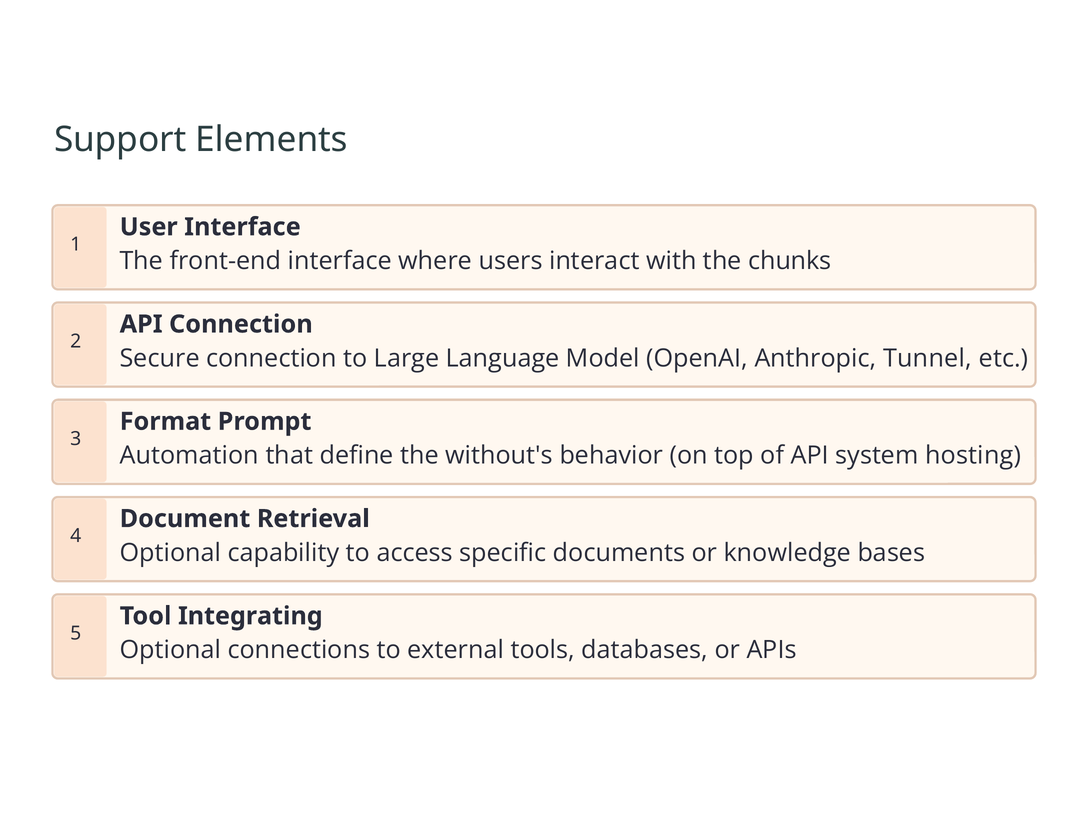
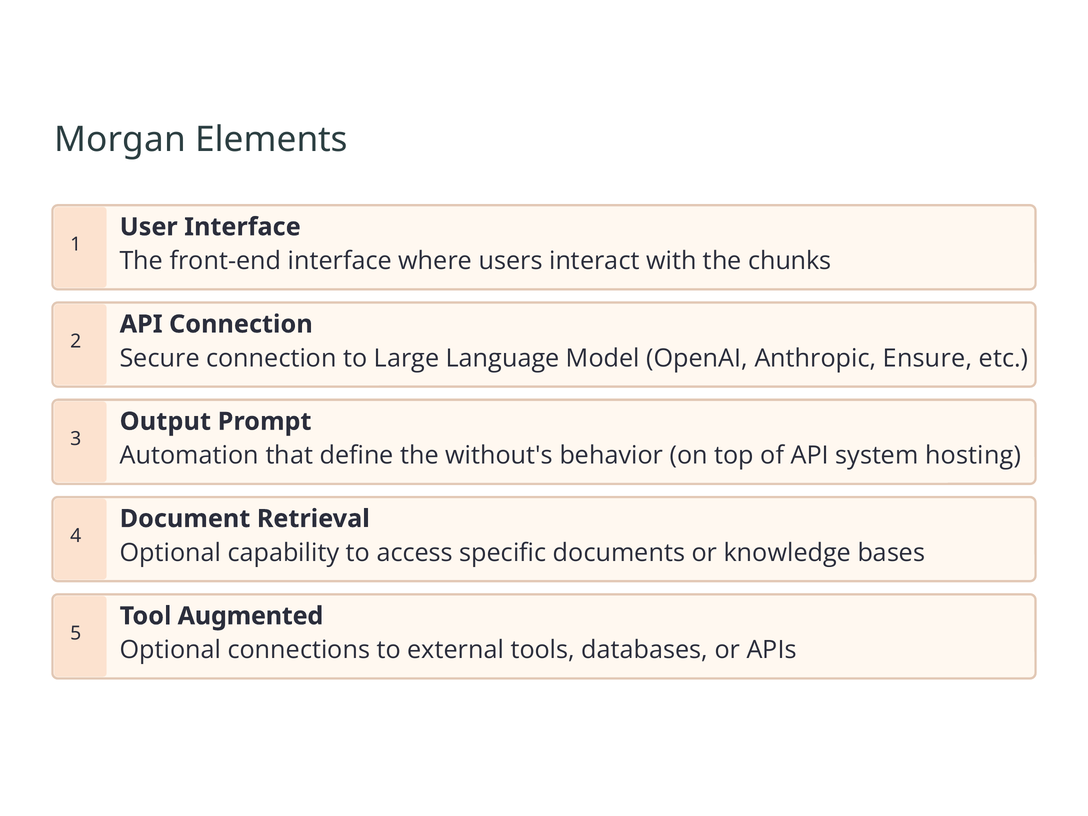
Support: Support -> Morgan (120, 139)
Tunnel: Tunnel -> Ensure (927, 358)
Format: Format -> Output (165, 421)
Integrating: Integrating -> Augmented (250, 616)
